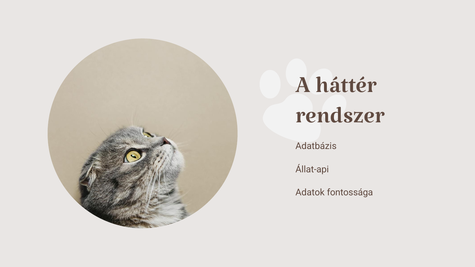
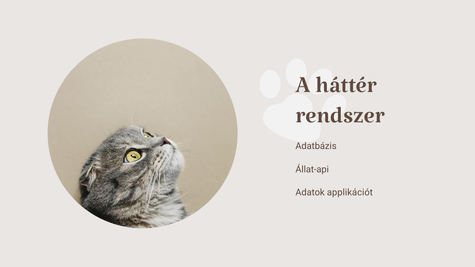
fontossága: fontossága -> applikációt (350, 193)
